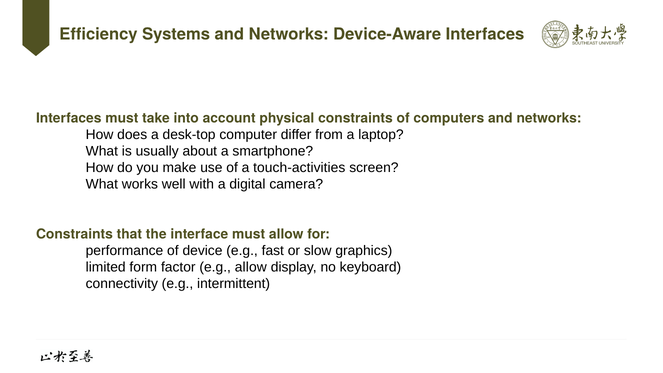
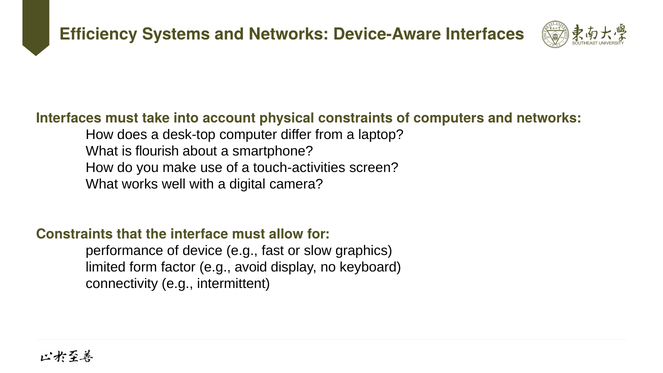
usually: usually -> flourish (157, 151)
e.g allow: allow -> avoid (251, 267)
